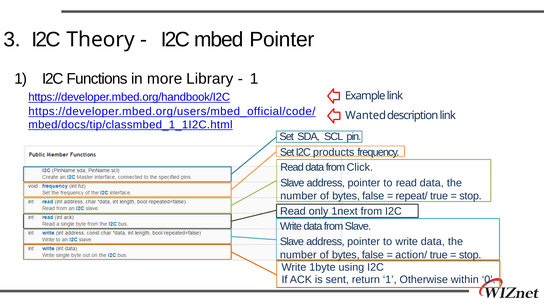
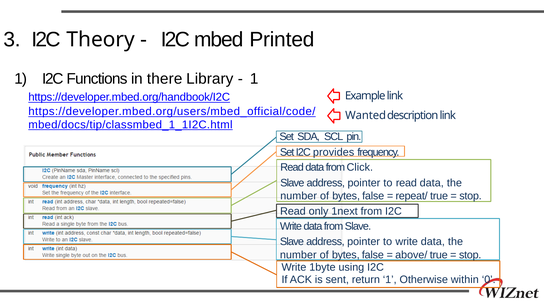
mbed Pointer: Pointer -> Printed (282, 40)
more: more -> there (165, 79)
products: products -> provides (334, 152)
action/: action/ -> above/ (411, 255)
